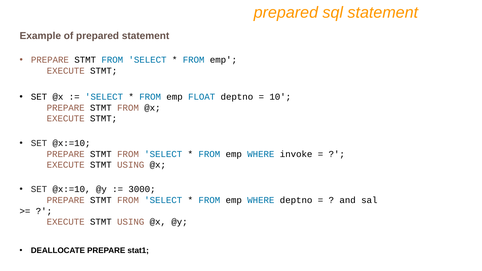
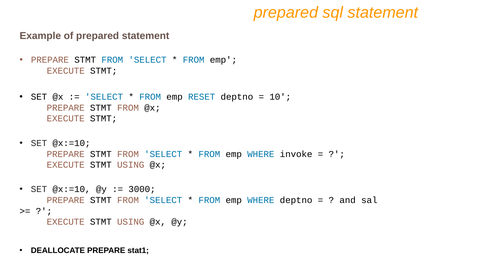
FLOAT: FLOAT -> RESET (202, 97)
